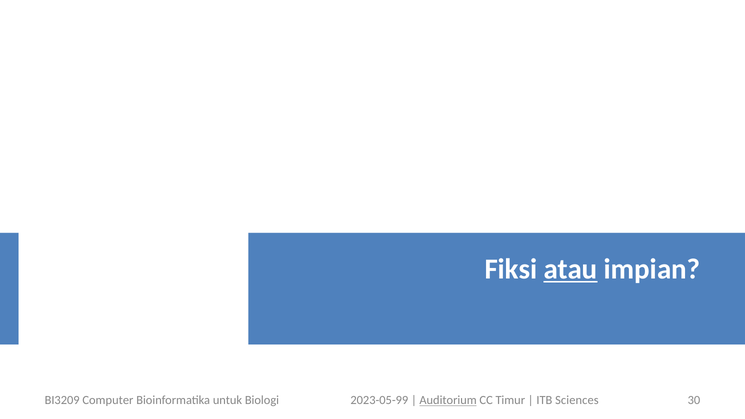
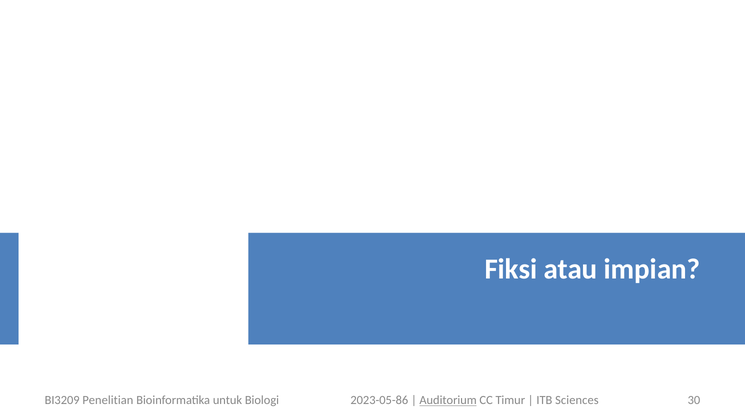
atau underline: present -> none (571, 269)
Computer: Computer -> Penelitian (108, 400)
2023-05-99: 2023-05-99 -> 2023-05-86 (379, 400)
